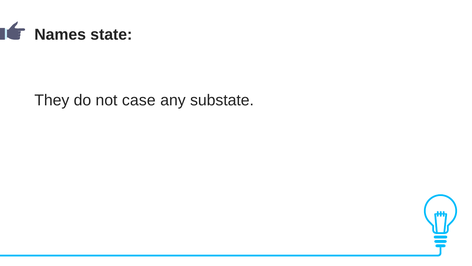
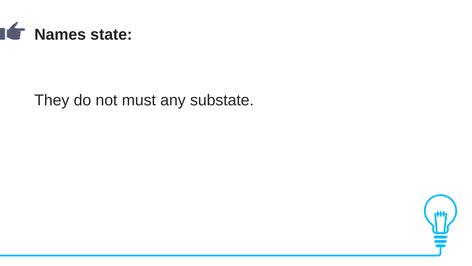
case: case -> must (139, 100)
